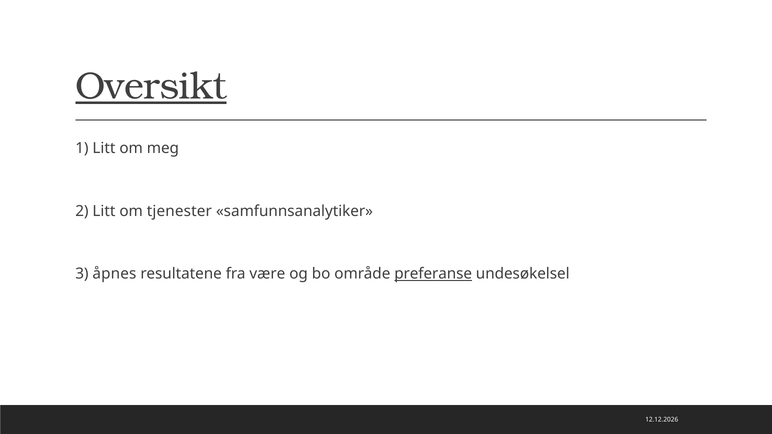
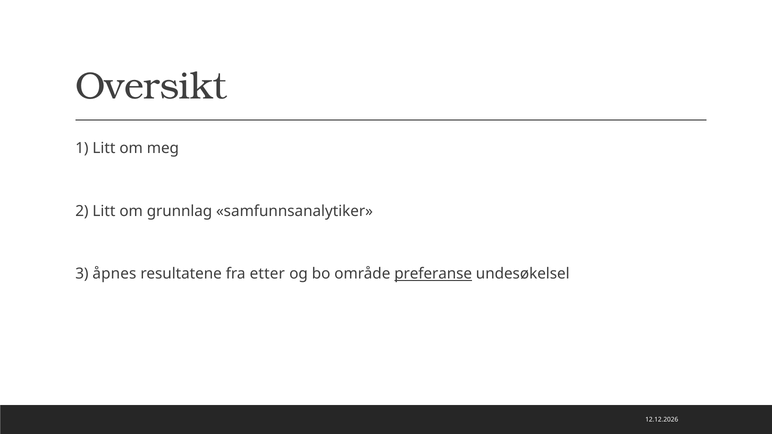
Oversikt underline: present -> none (151, 86)
tjenester: tjenester -> grunnlag (179, 211)
være: være -> etter (267, 274)
